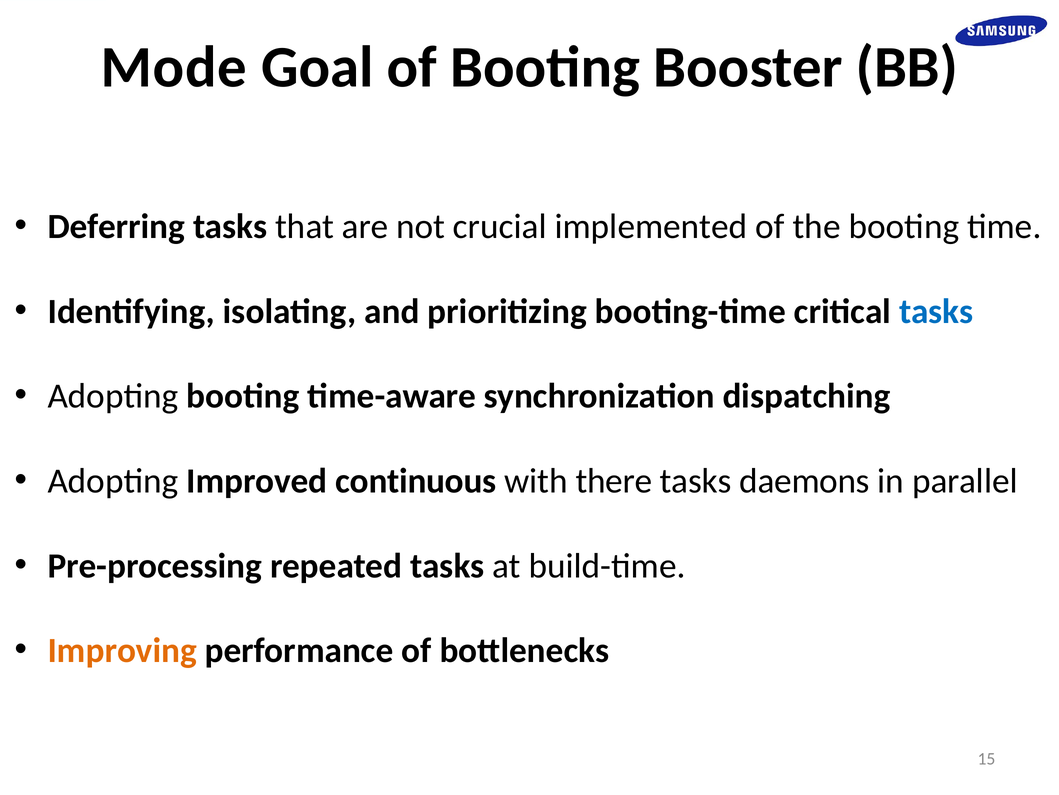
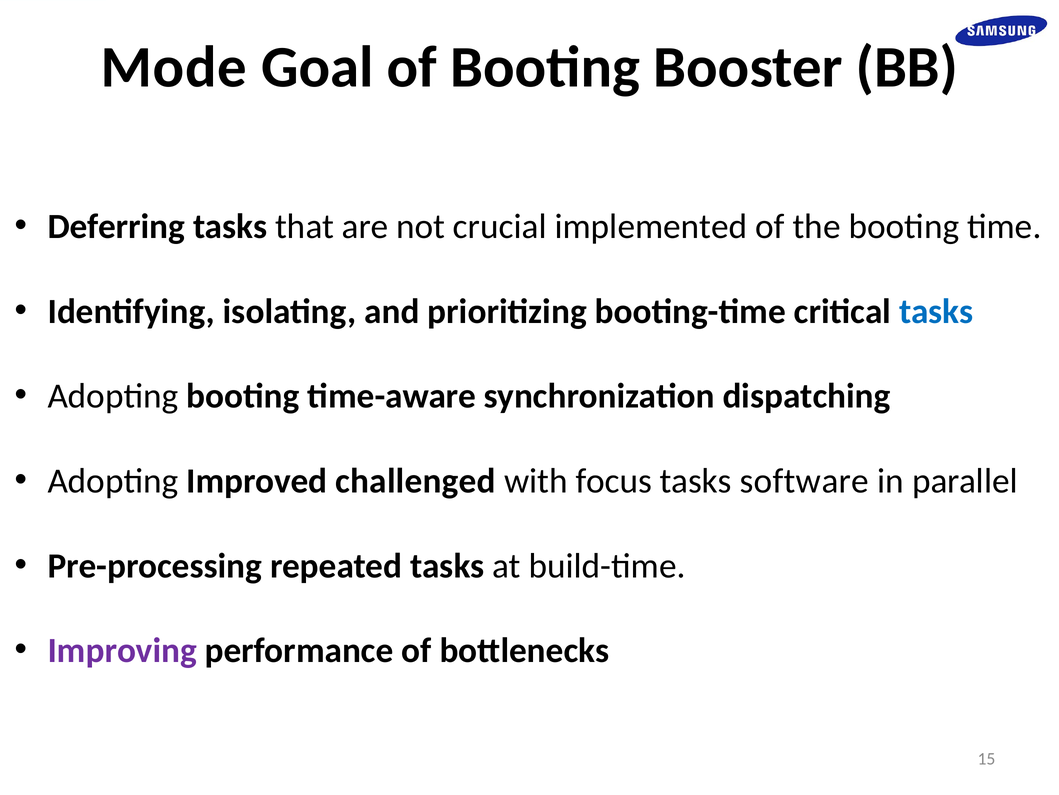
continuous: continuous -> challenged (416, 481)
there: there -> focus (614, 481)
daemons: daemons -> software (804, 481)
Improving colour: orange -> purple (122, 650)
